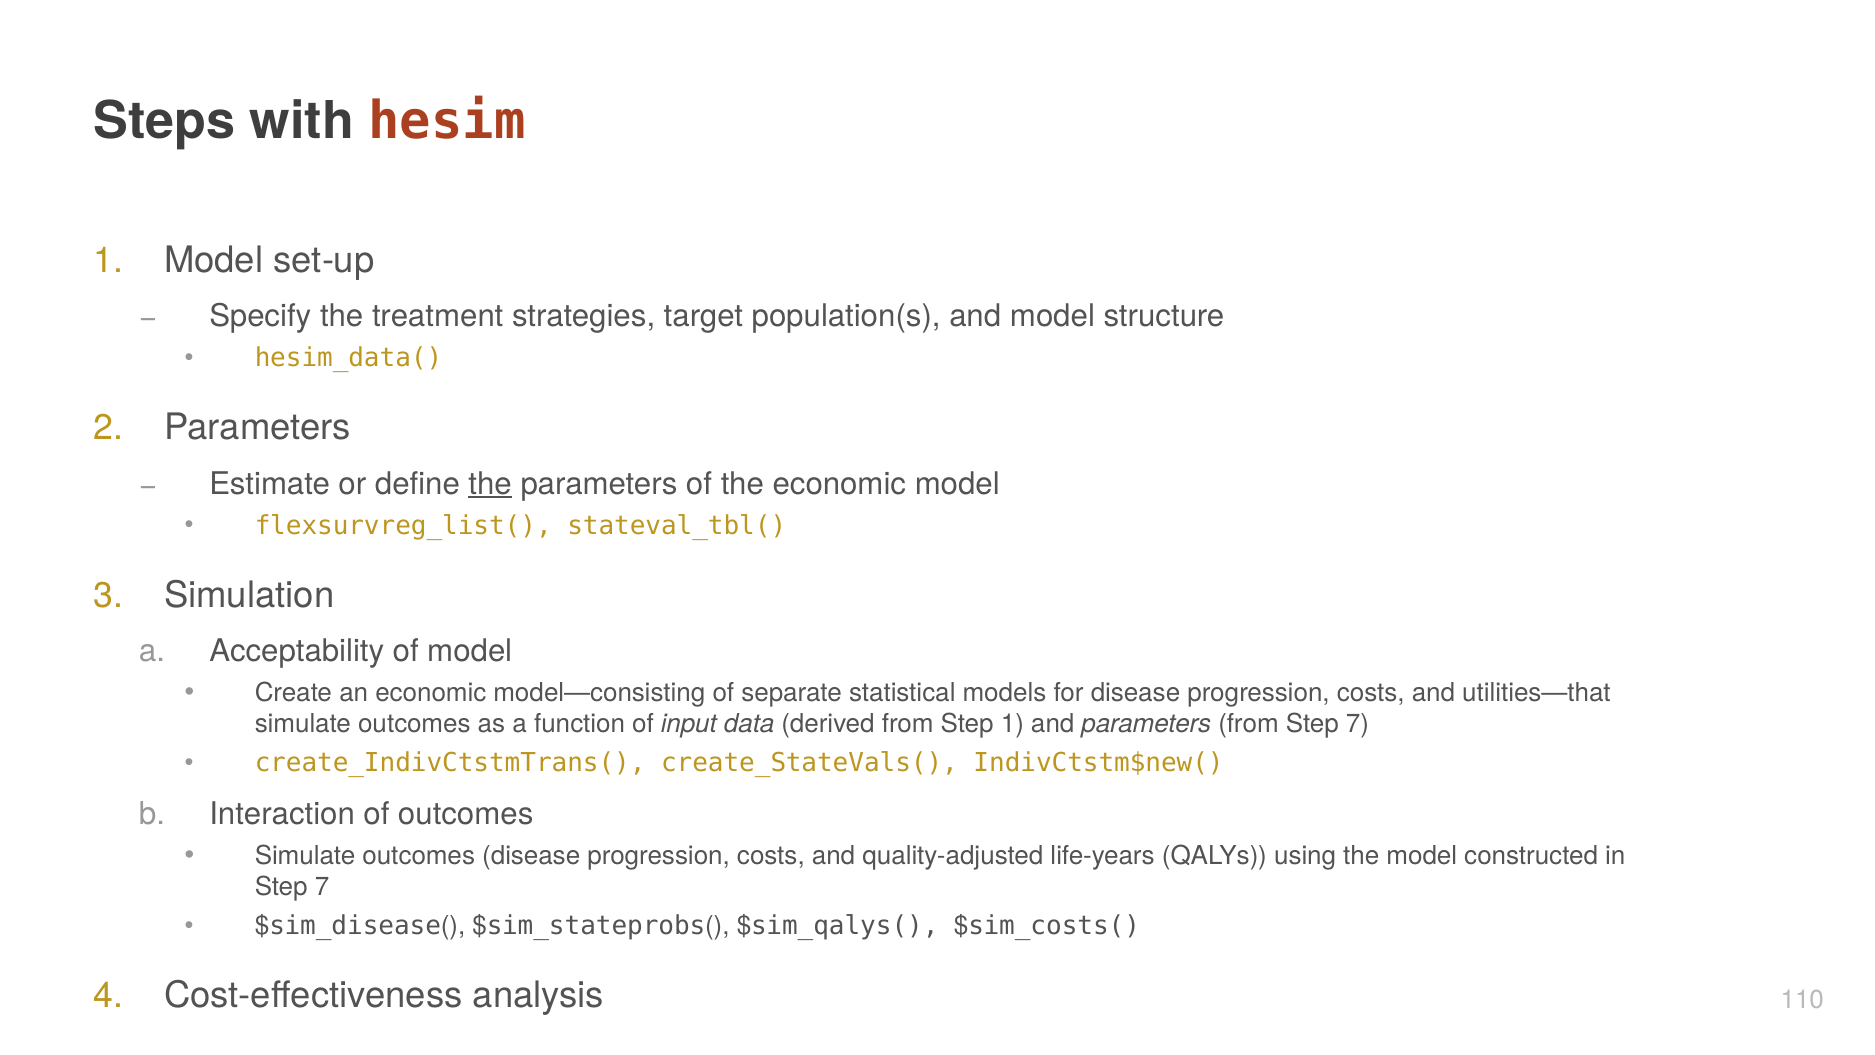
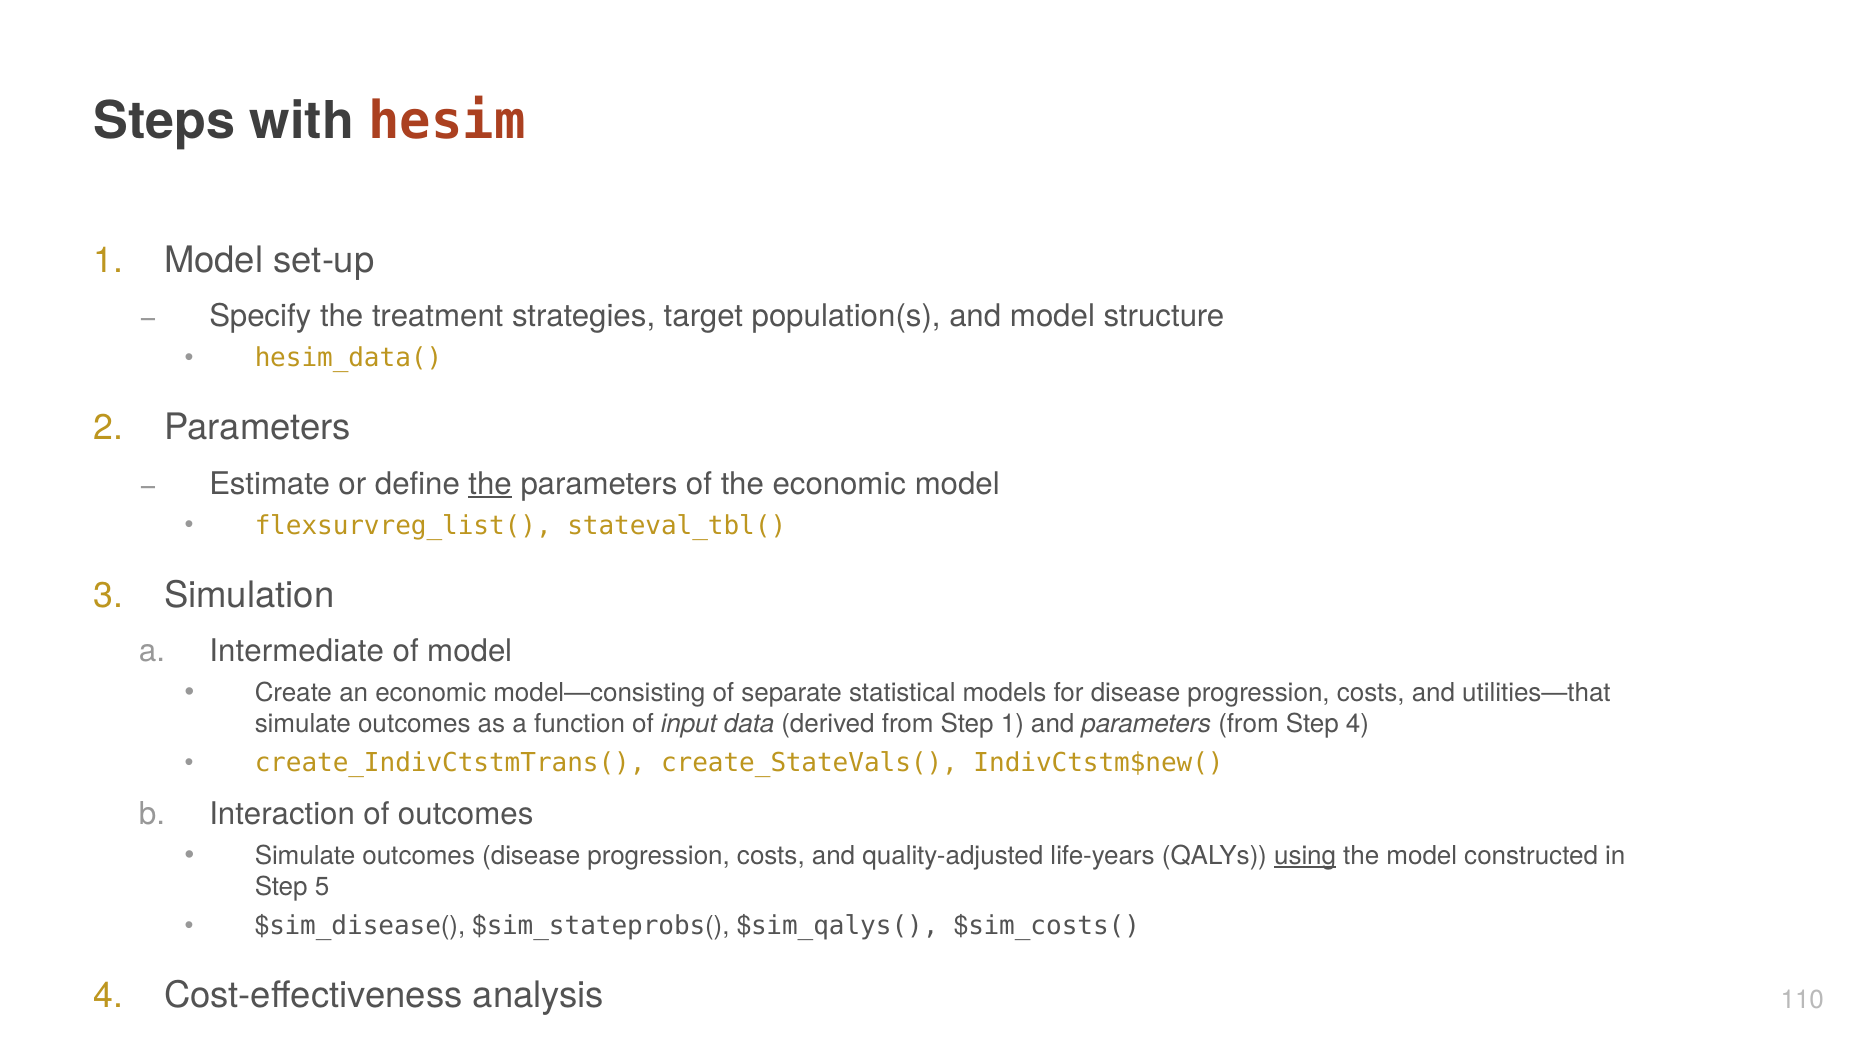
Acceptability: Acceptability -> Intermediate (297, 651)
from Step 7: 7 -> 4 (1357, 724)
using underline: none -> present (1305, 855)
7: 7 -> 5 (322, 887)
